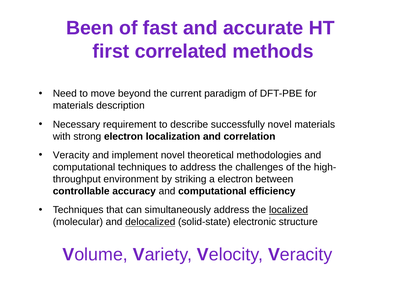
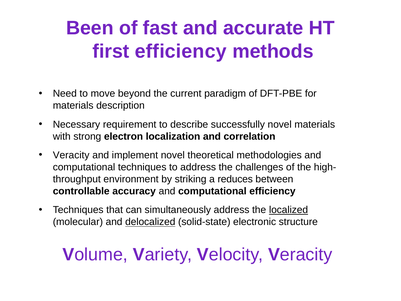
first correlated: correlated -> efficiency (181, 51)
a electron: electron -> reduces (235, 179)
